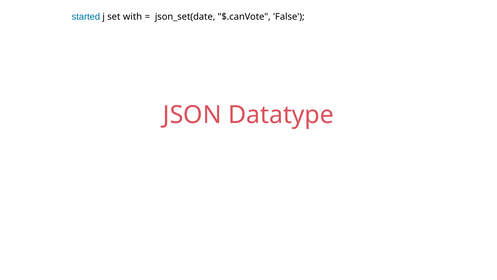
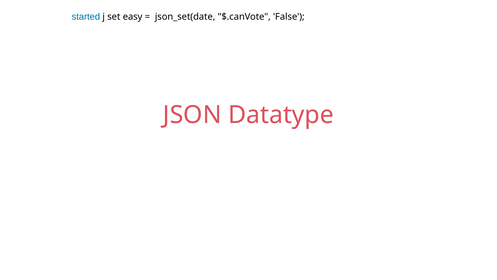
with: with -> easy (133, 17)
